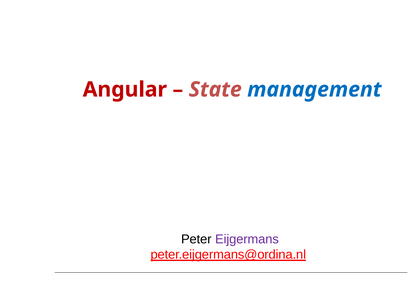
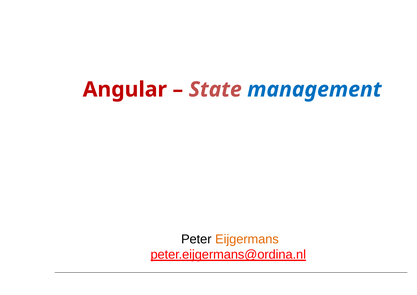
Eijgermans colour: purple -> orange (247, 239)
